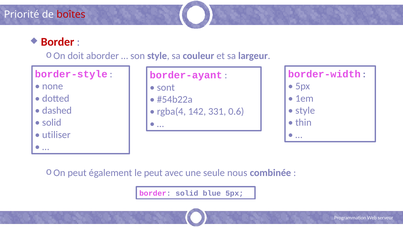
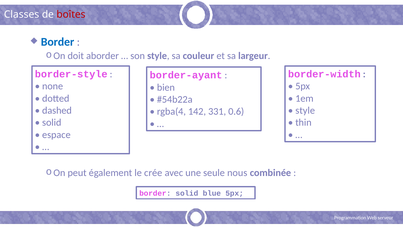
Priorité: Priorité -> Classes (22, 14)
Border colour: red -> blue (58, 42)
sont: sont -> bien (166, 87)
utiliser: utiliser -> espace (56, 135)
le peut: peut -> crée (153, 172)
